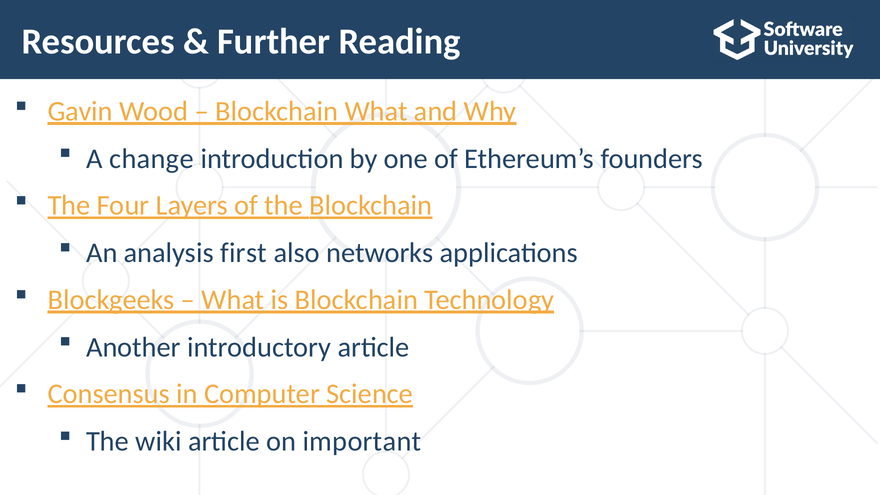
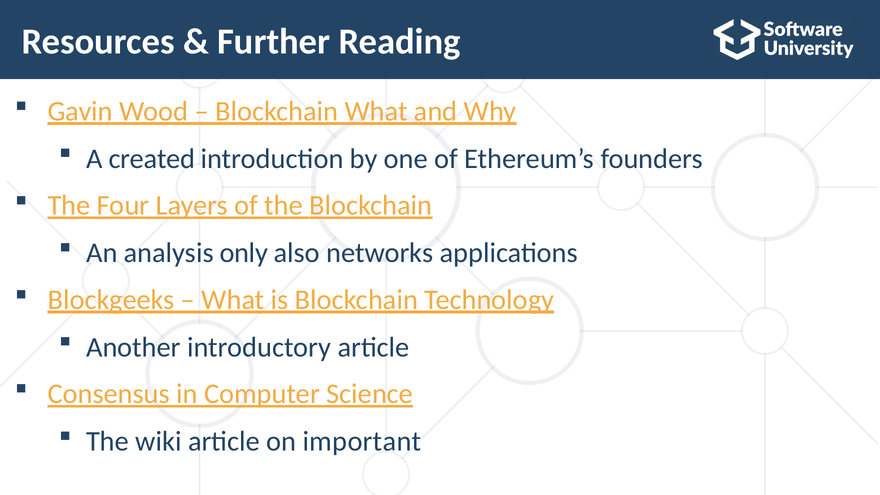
change: change -> created (152, 159)
first: first -> only (244, 253)
